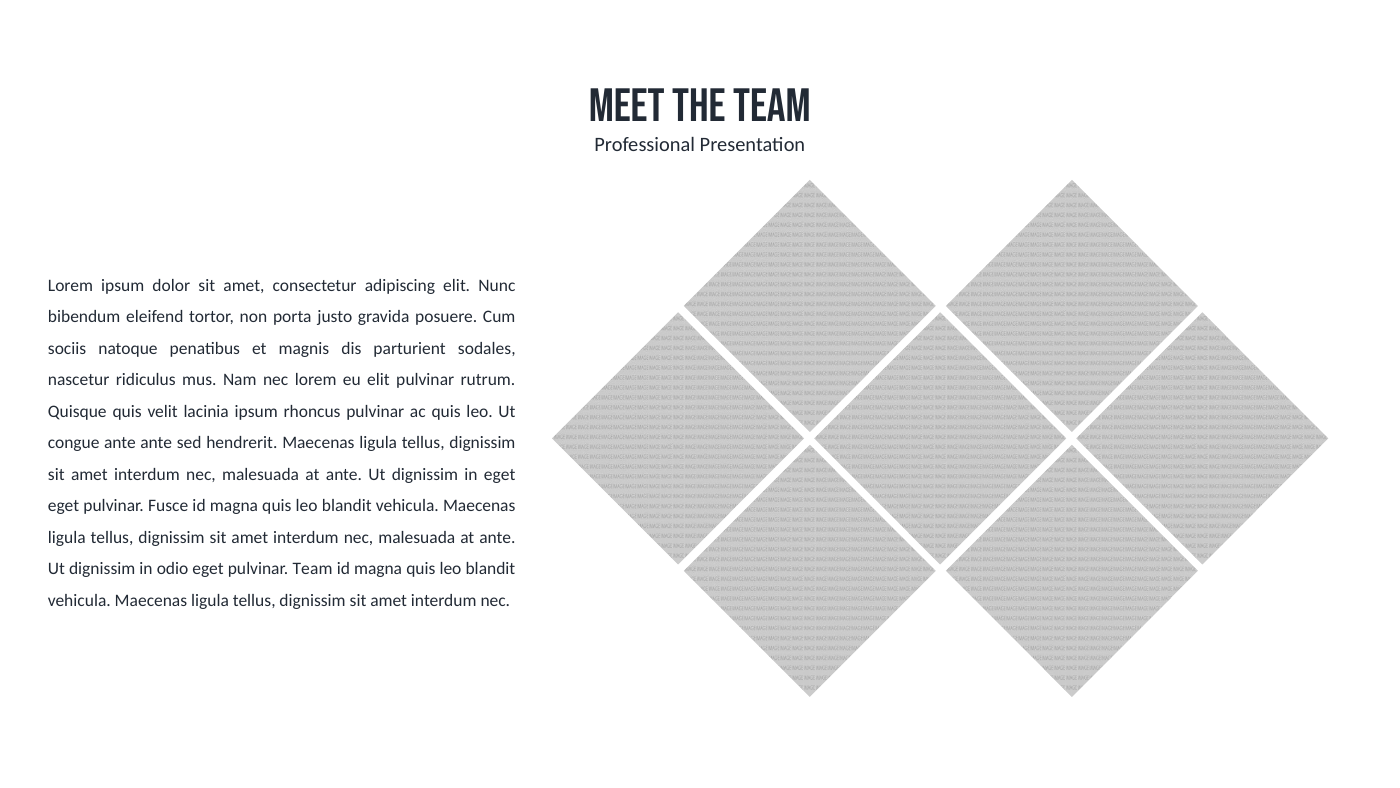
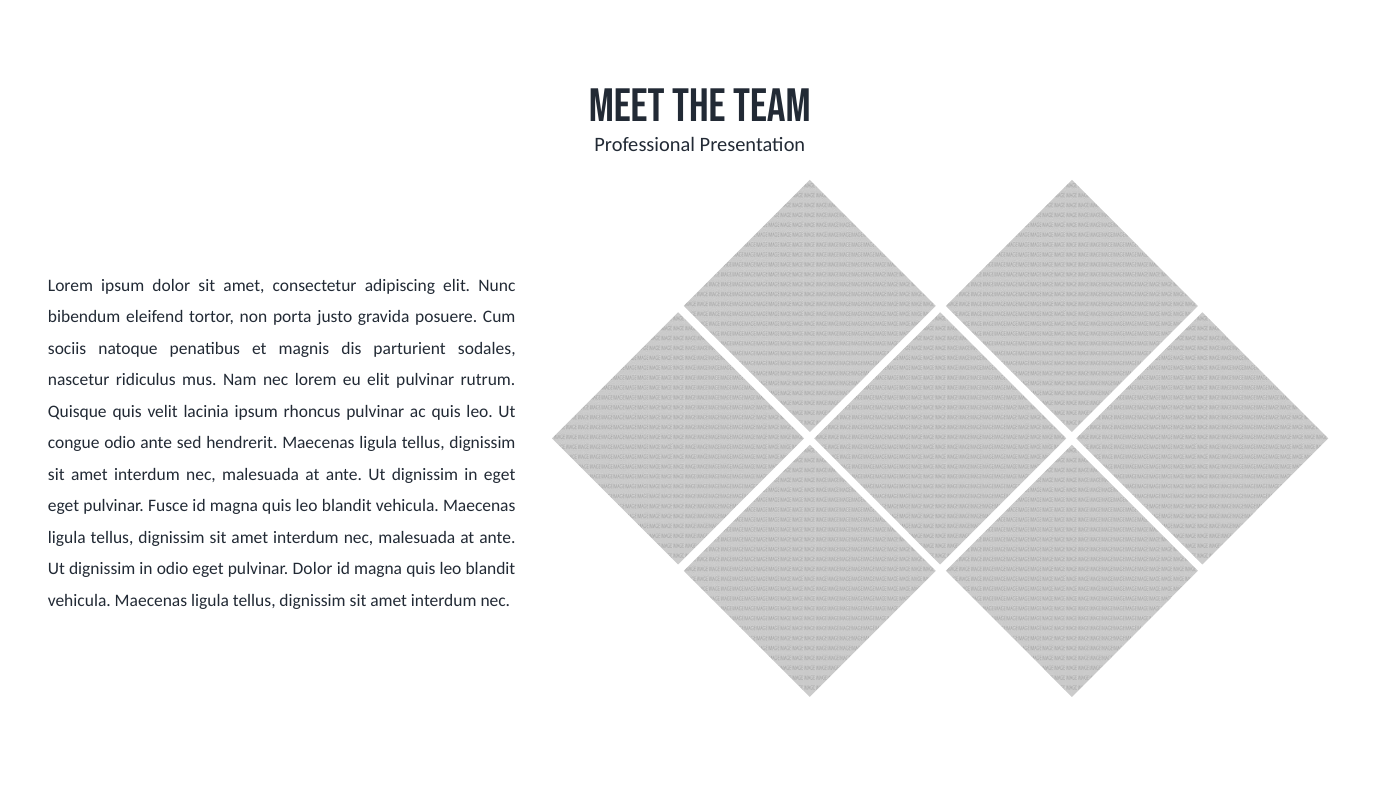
congue ante: ante -> odio (120, 443)
pulvinar Team: Team -> Dolor (313, 569)
